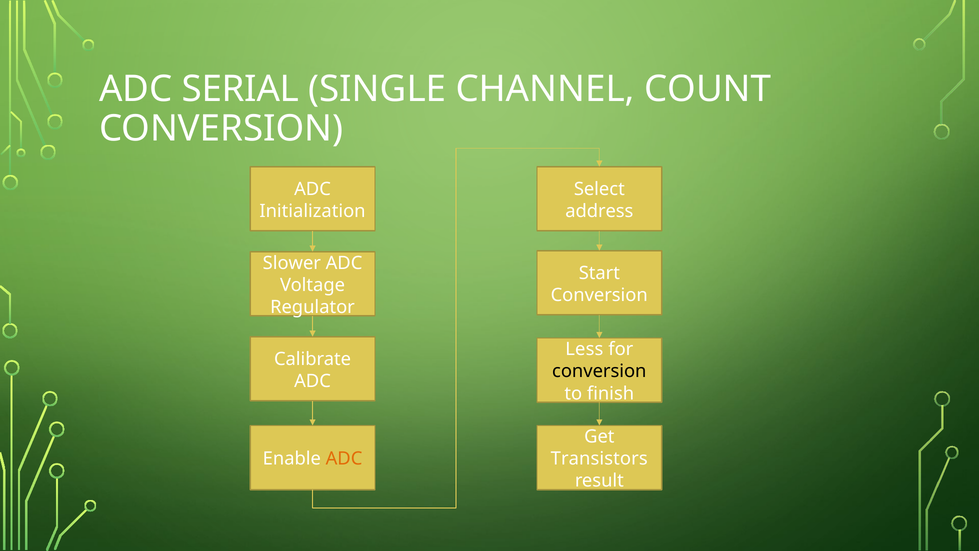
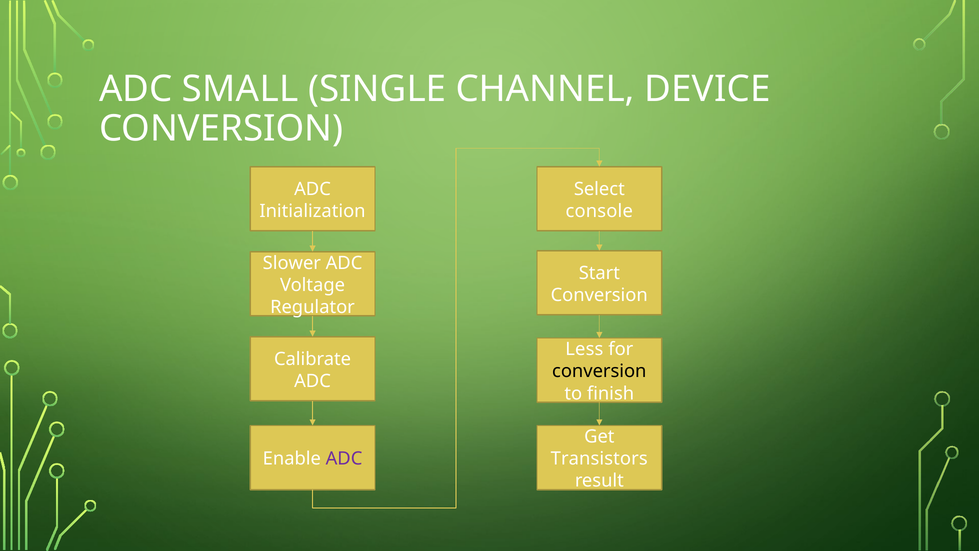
SERIAL: SERIAL -> SMALL (240, 89)
COUNT: COUNT -> DEVICE (708, 89)
address: address -> console (599, 211)
ADC colour: orange -> purple (344, 459)
